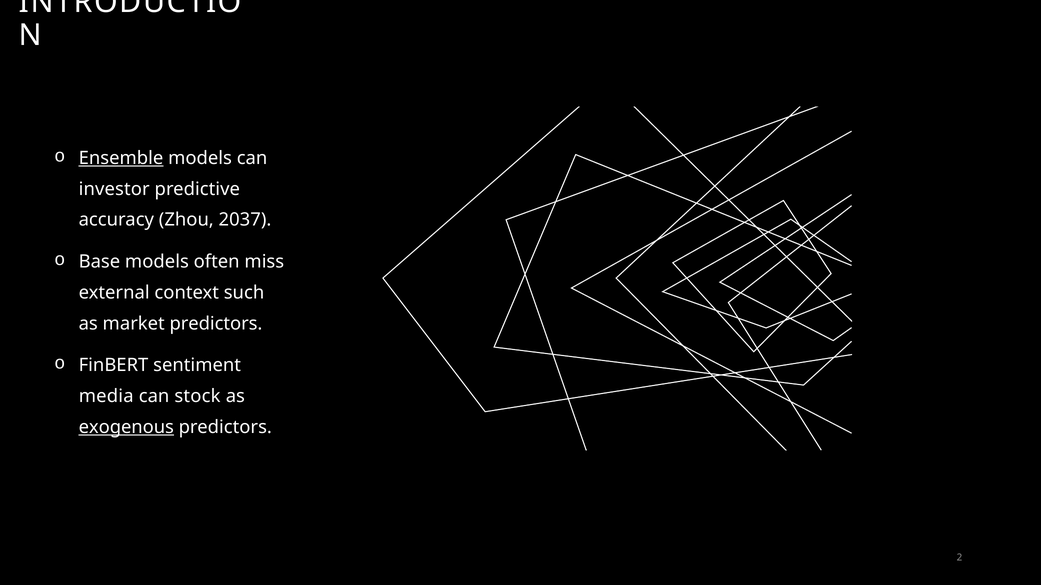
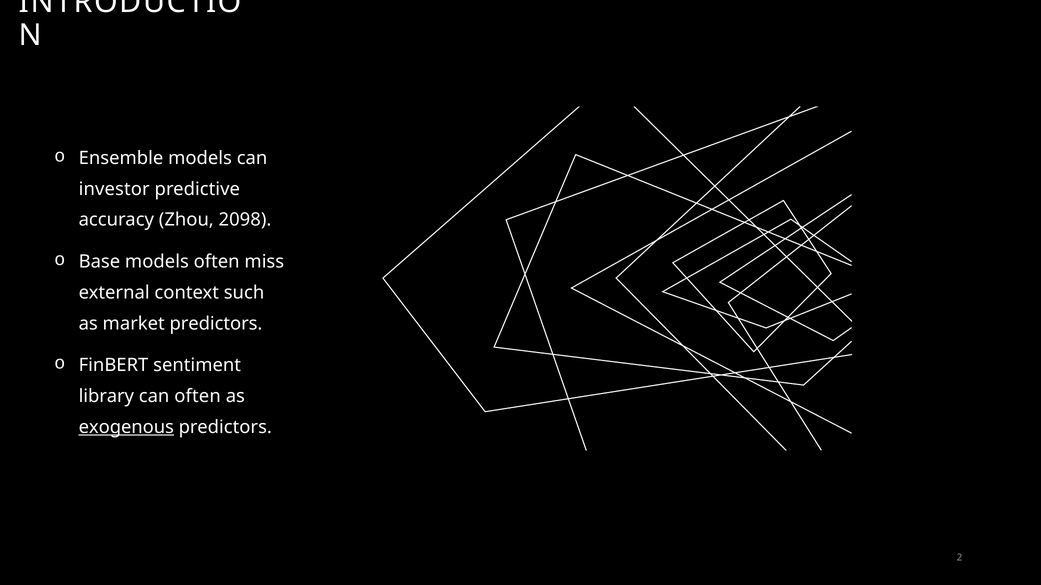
Ensemble underline: present -> none (121, 158)
2037: 2037 -> 2098 (245, 220)
media: media -> library (106, 397)
can stock: stock -> often (198, 397)
